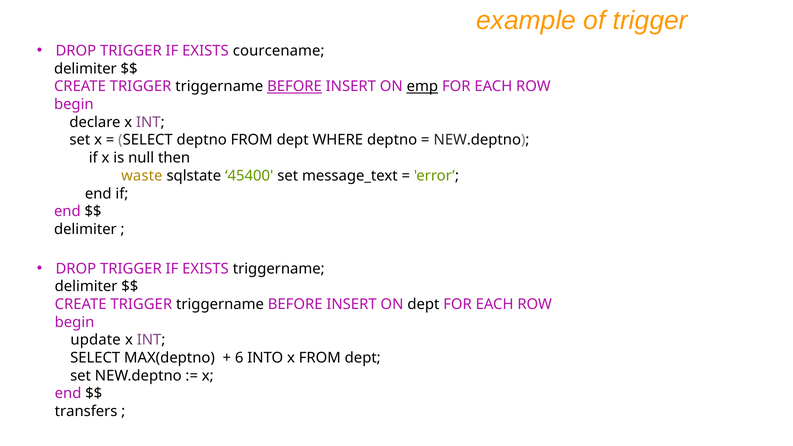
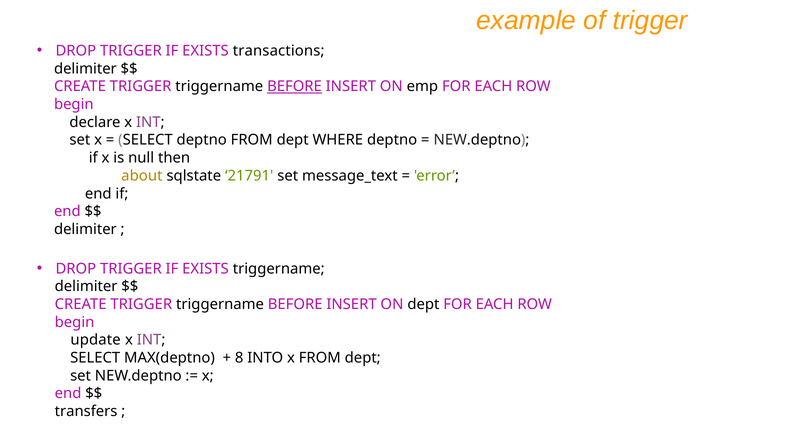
courcename: courcename -> transactions (279, 51)
emp underline: present -> none (422, 87)
waste: waste -> about (142, 176)
45400: 45400 -> 21791 (249, 176)
6: 6 -> 8 (239, 358)
